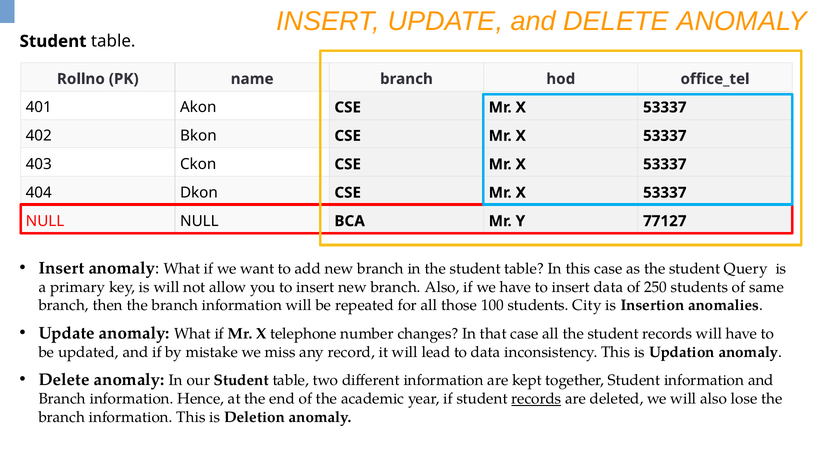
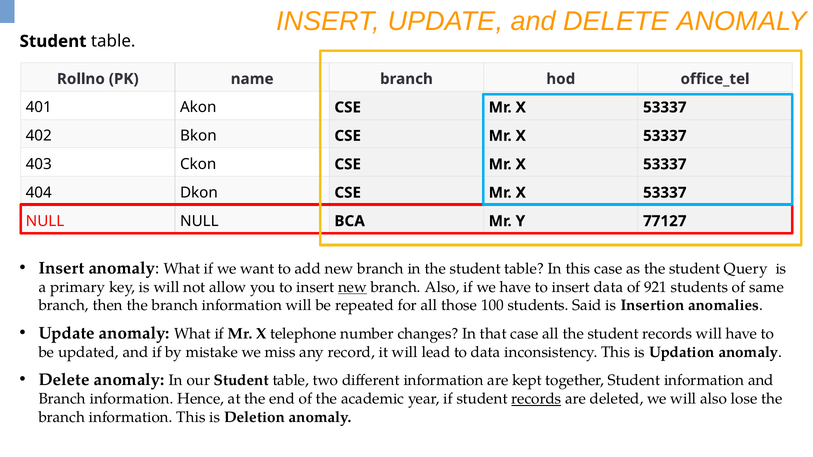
new underline: none -> present (352, 287)
250: 250 -> 921 (656, 287)
City: City -> Said (587, 306)
